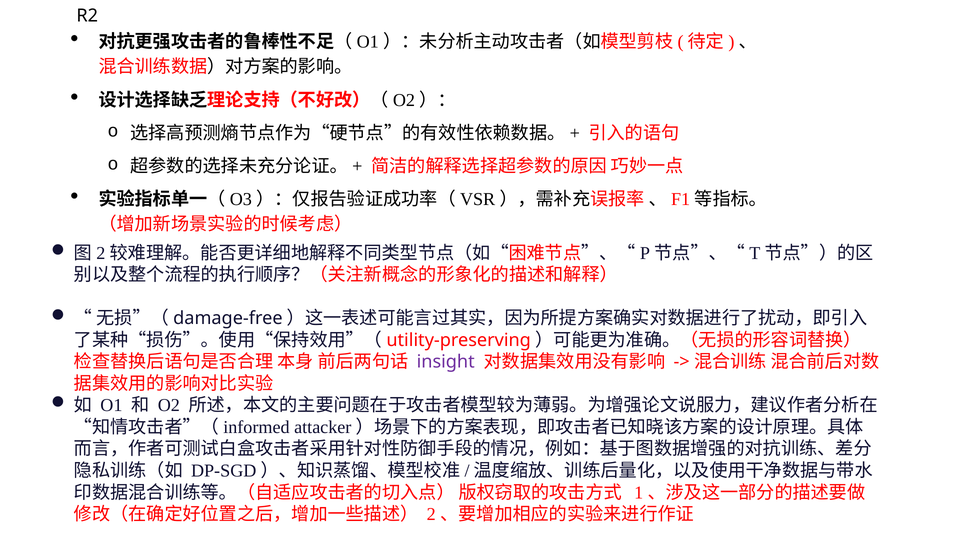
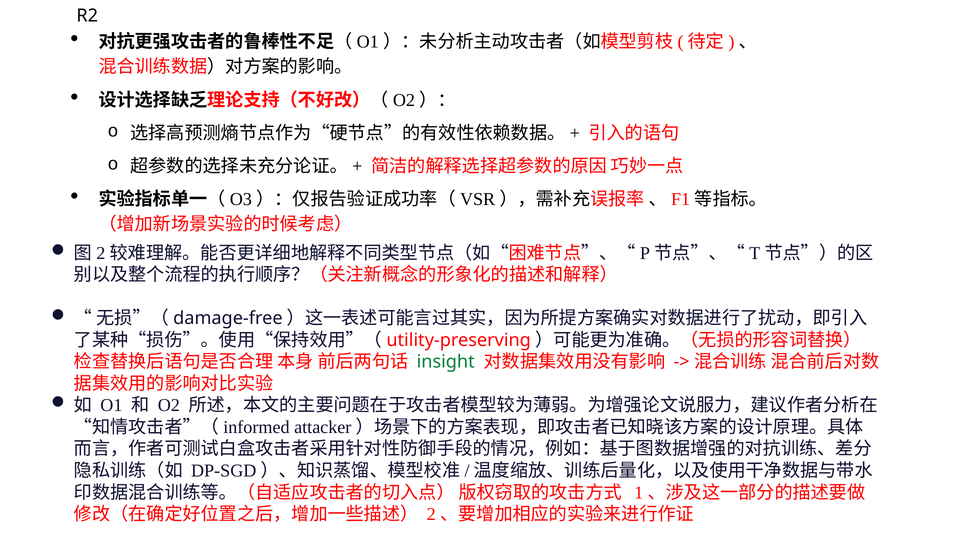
insight colour: purple -> green (446, 362)
